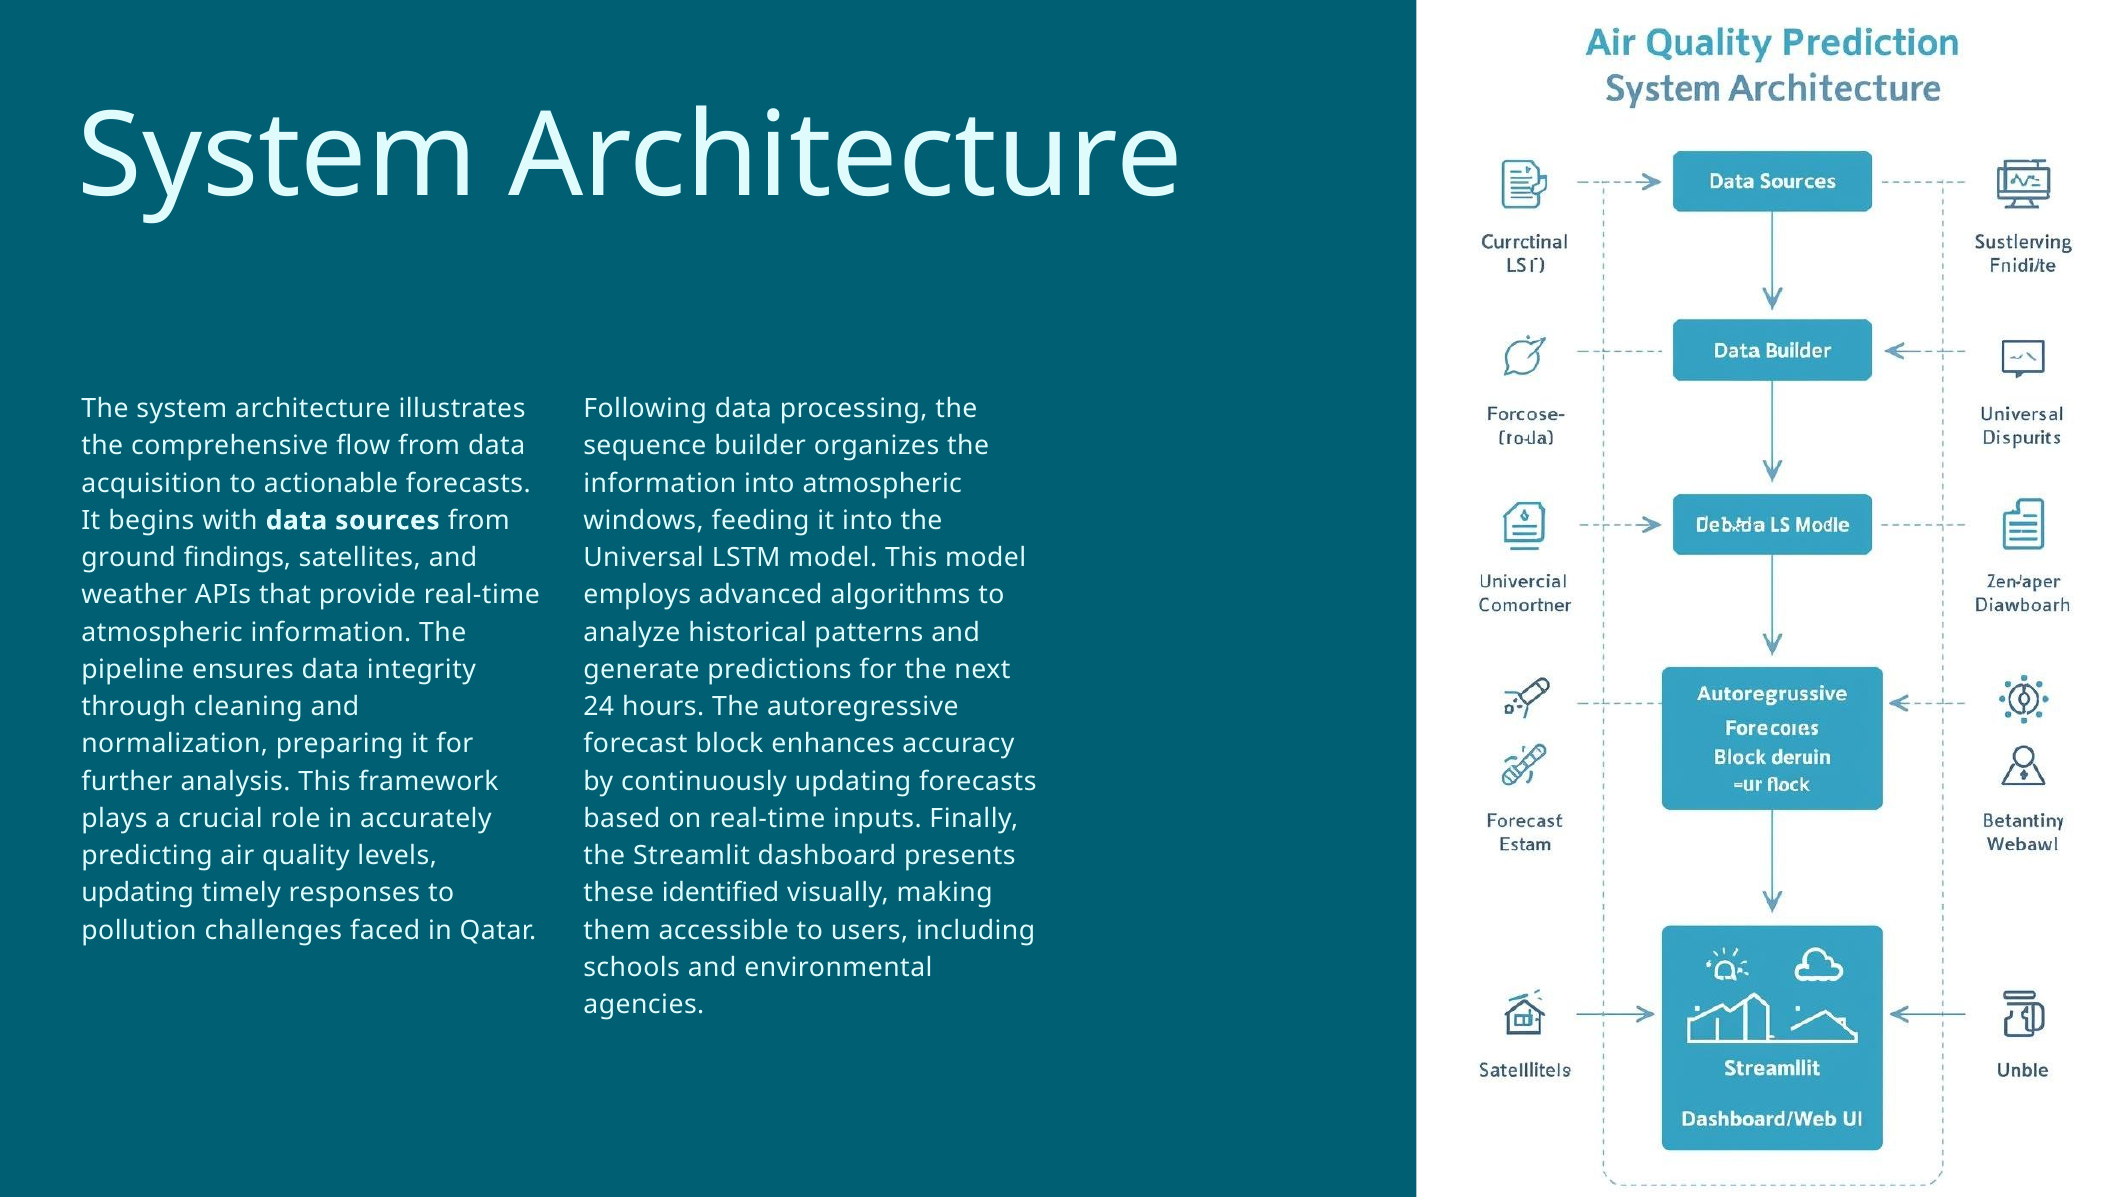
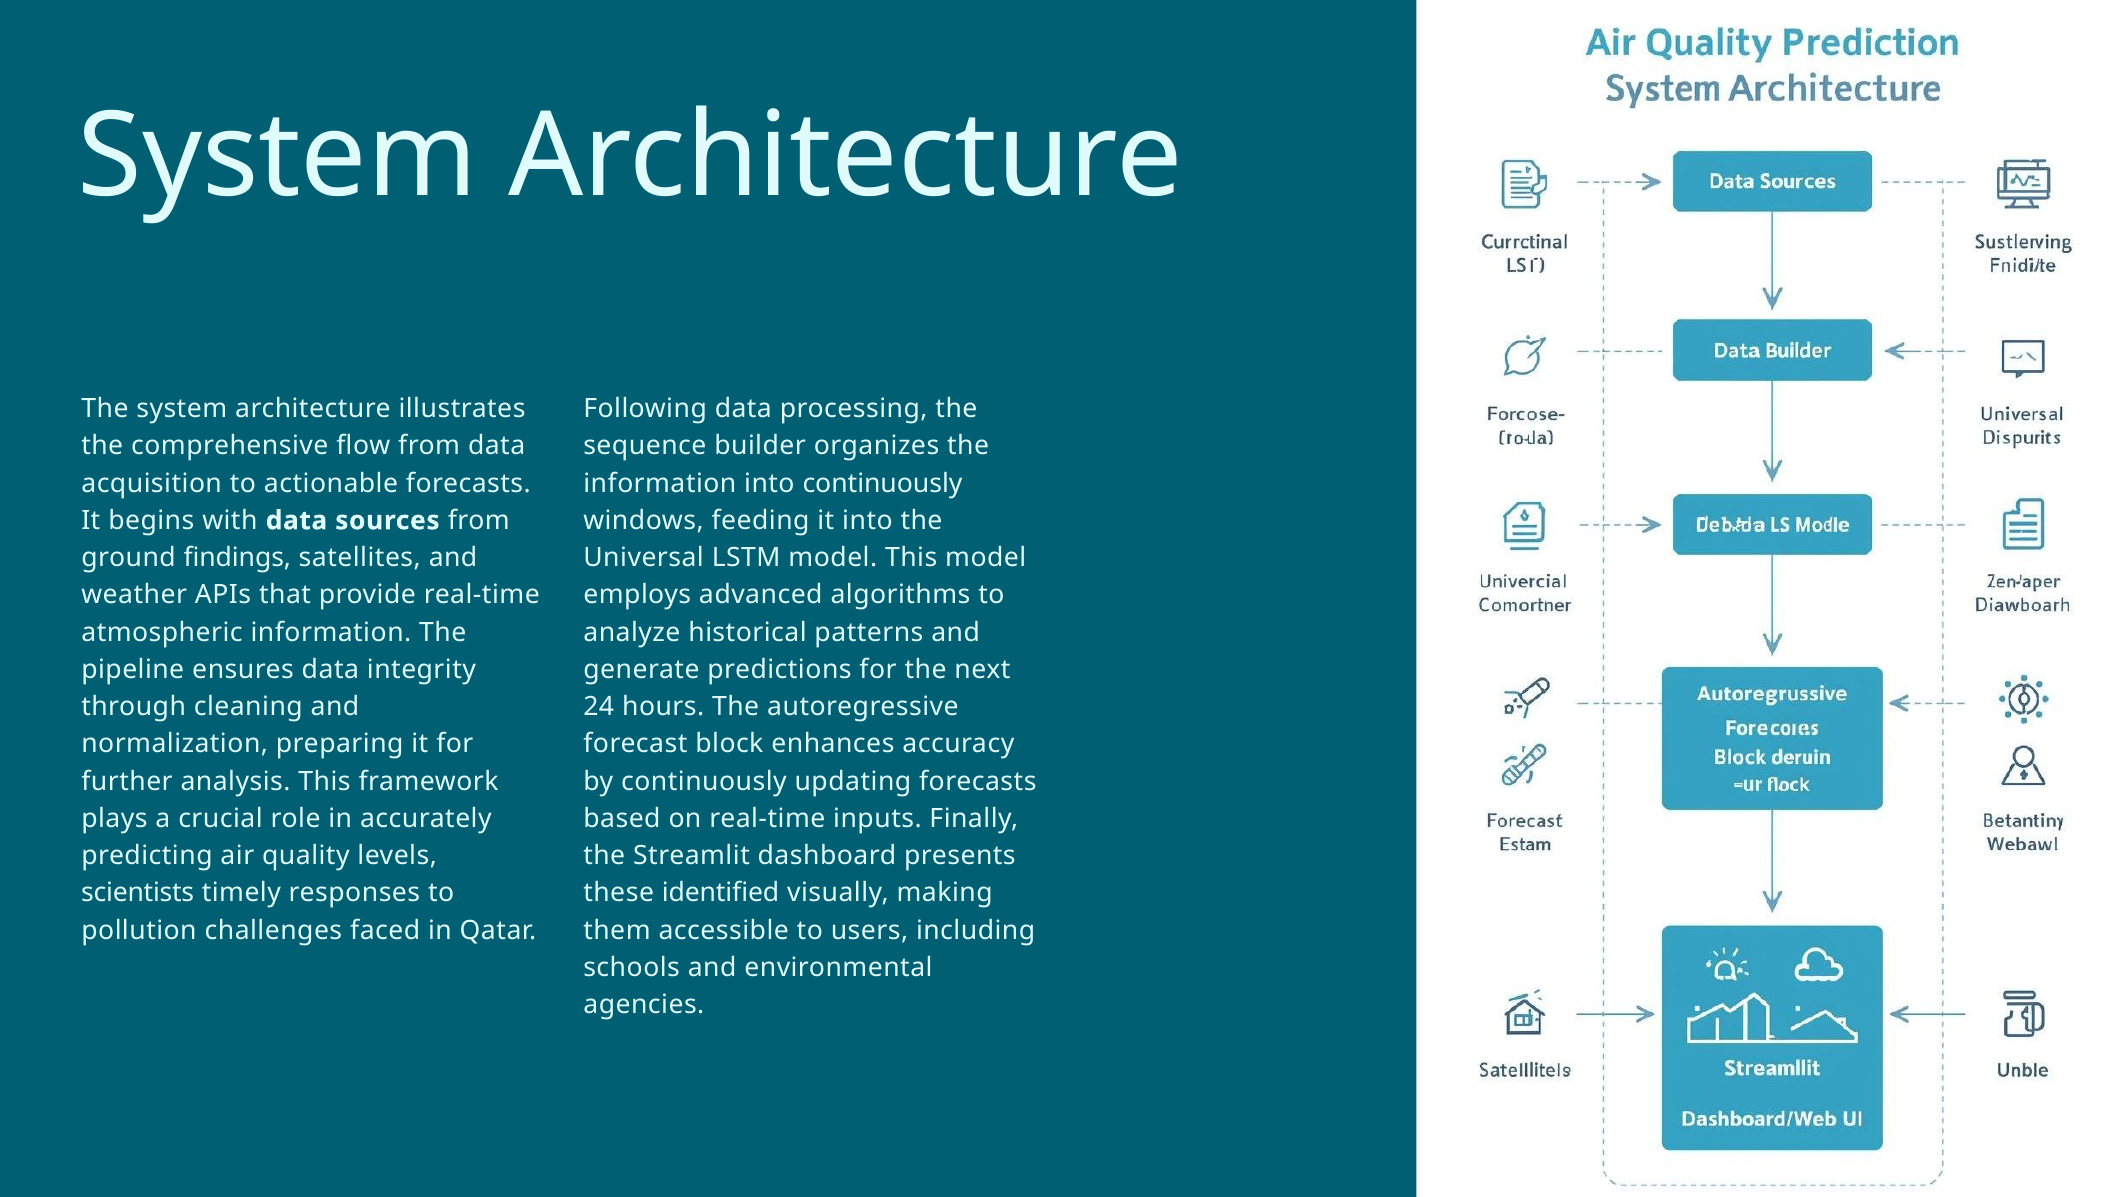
into atmospheric: atmospheric -> continuously (882, 483)
updating: updating -> scientists (138, 893)
